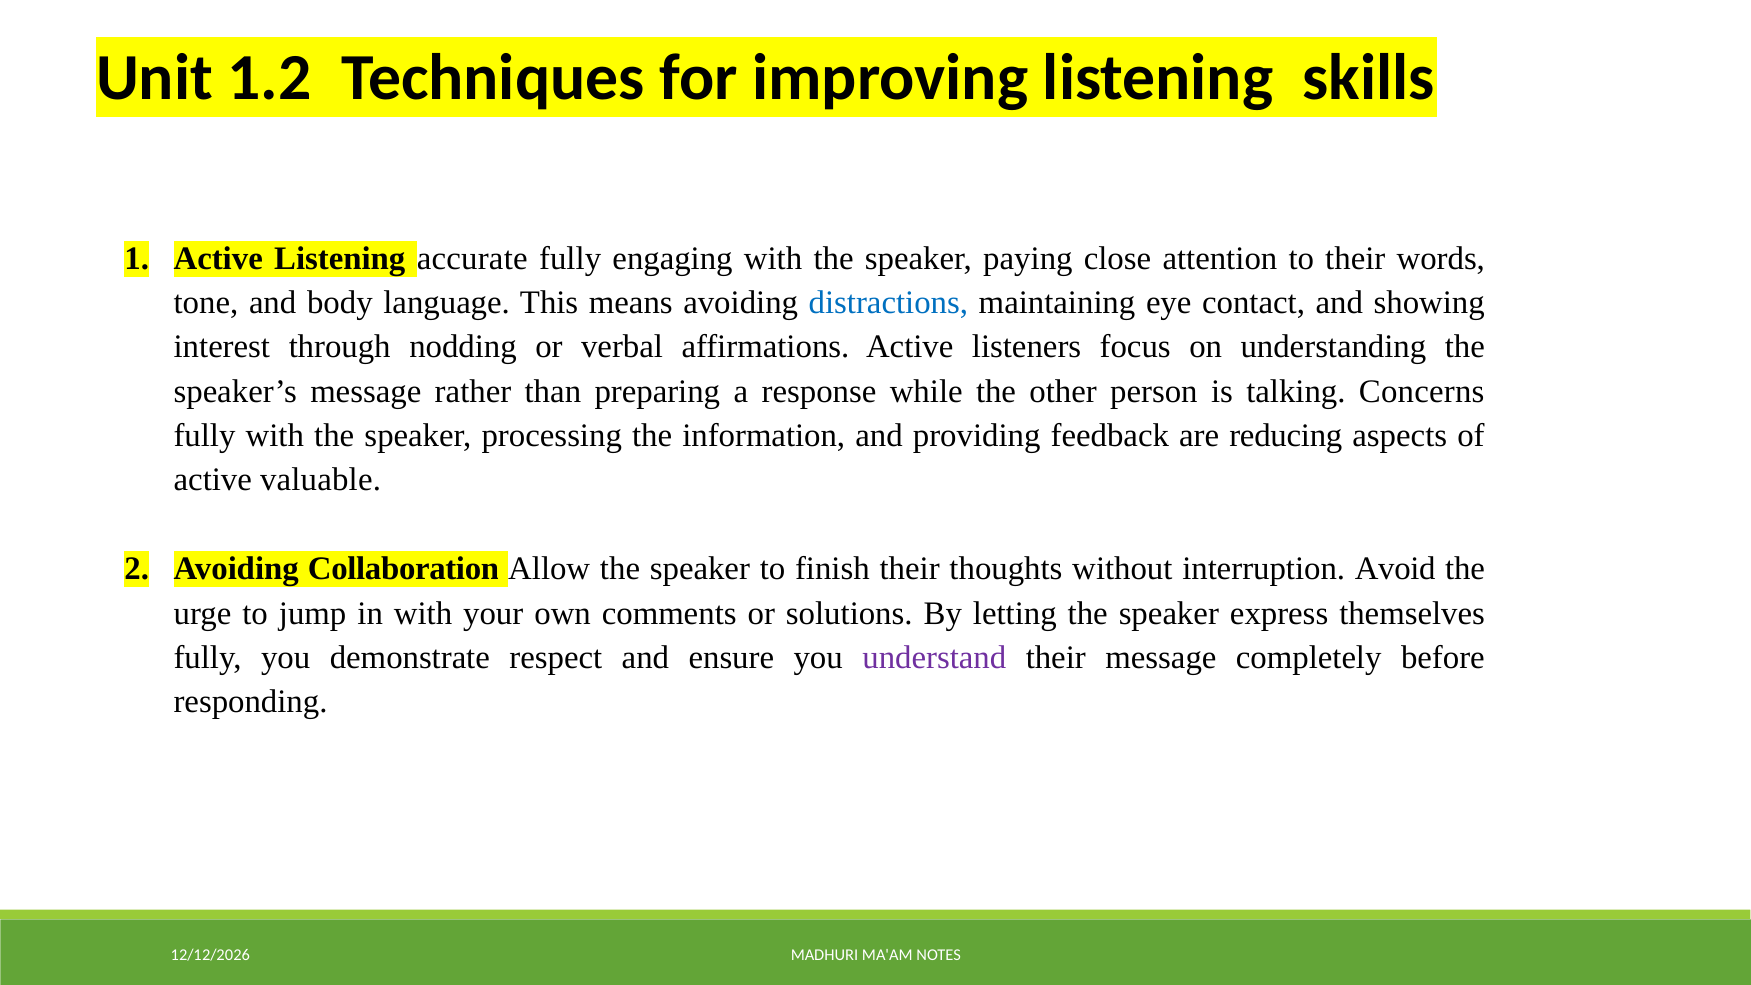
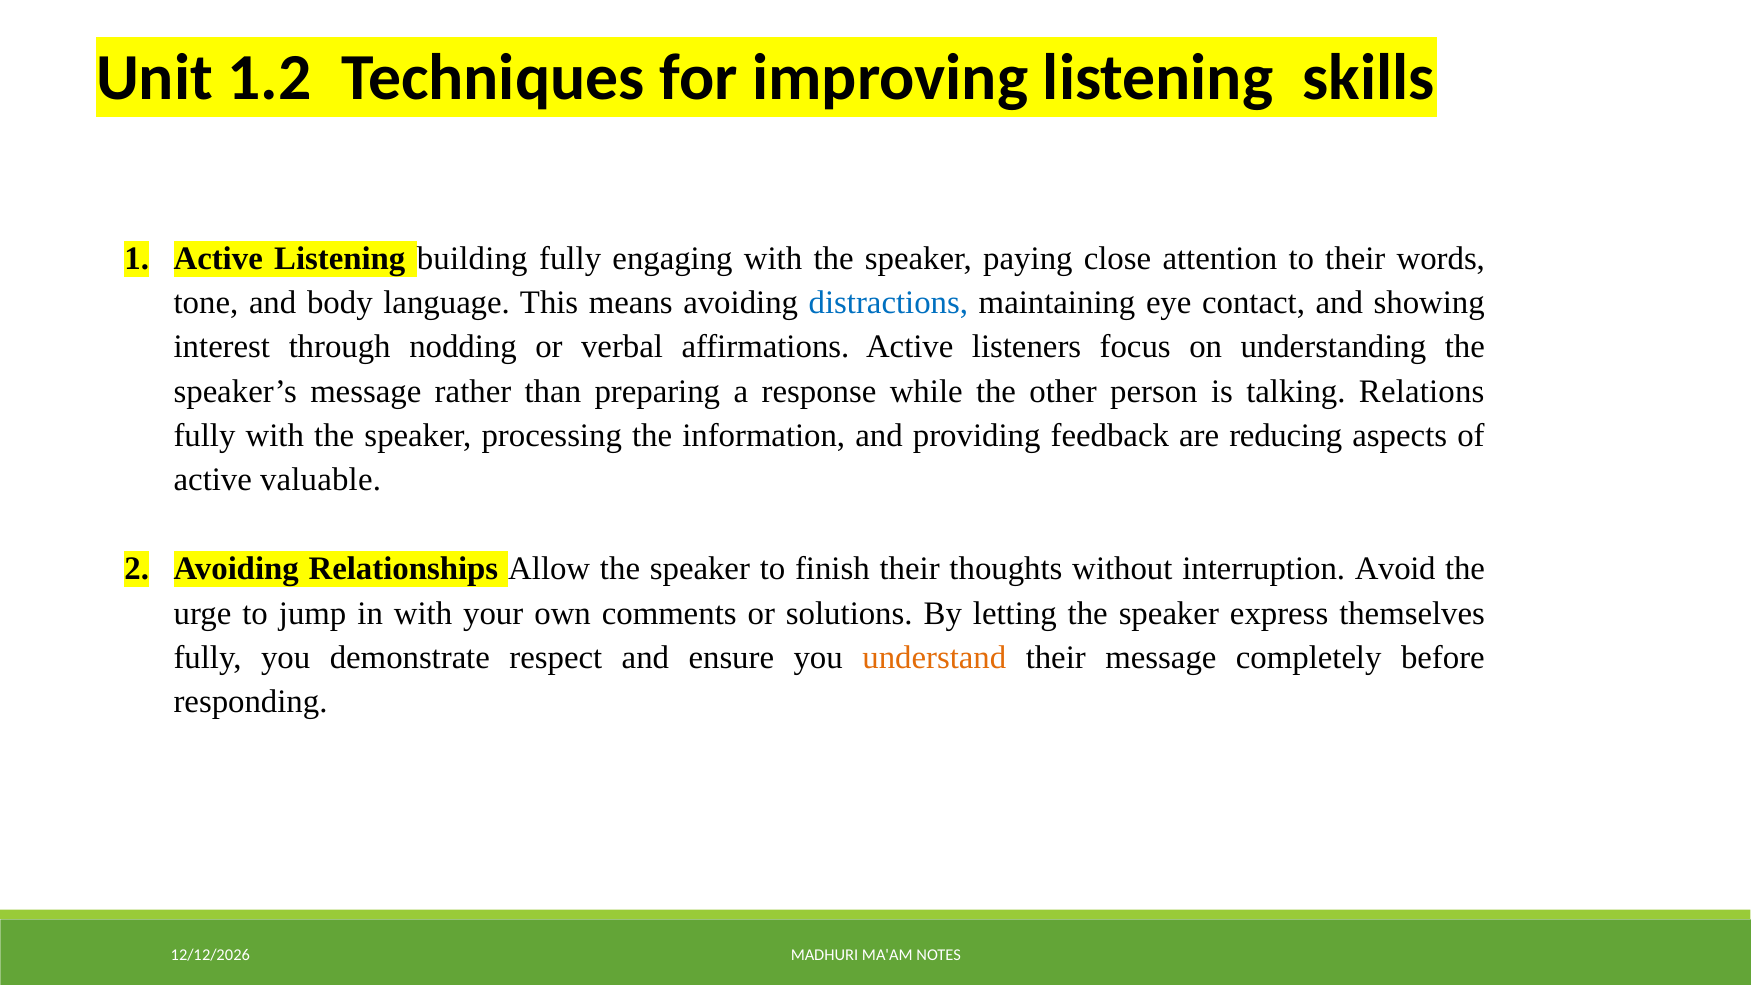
accurate: accurate -> building (472, 259)
Concerns: Concerns -> Relations (1422, 391)
Collaboration: Collaboration -> Relationships (403, 569)
understand colour: purple -> orange (934, 657)
